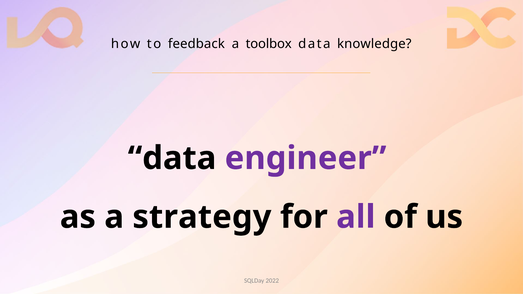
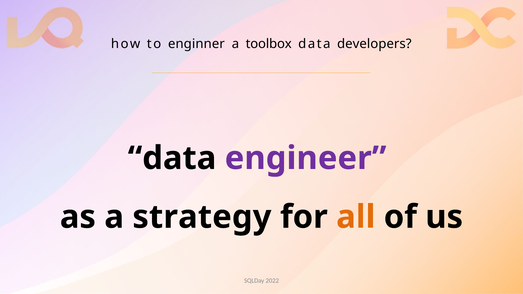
feedback: feedback -> enginner (196, 44)
knowledge: knowledge -> developers (374, 44)
all colour: purple -> orange (356, 217)
